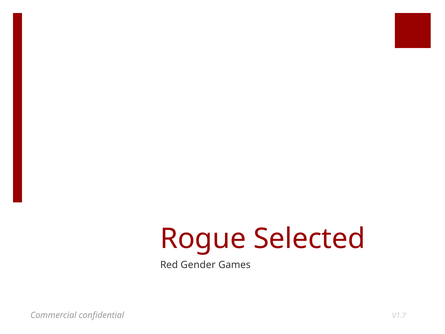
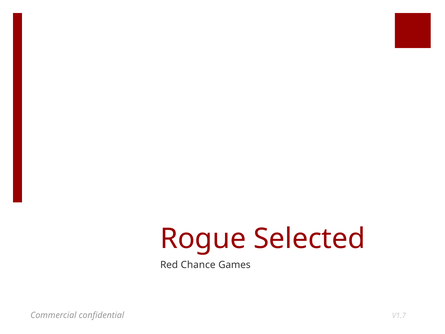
Gender: Gender -> Chance (198, 265)
